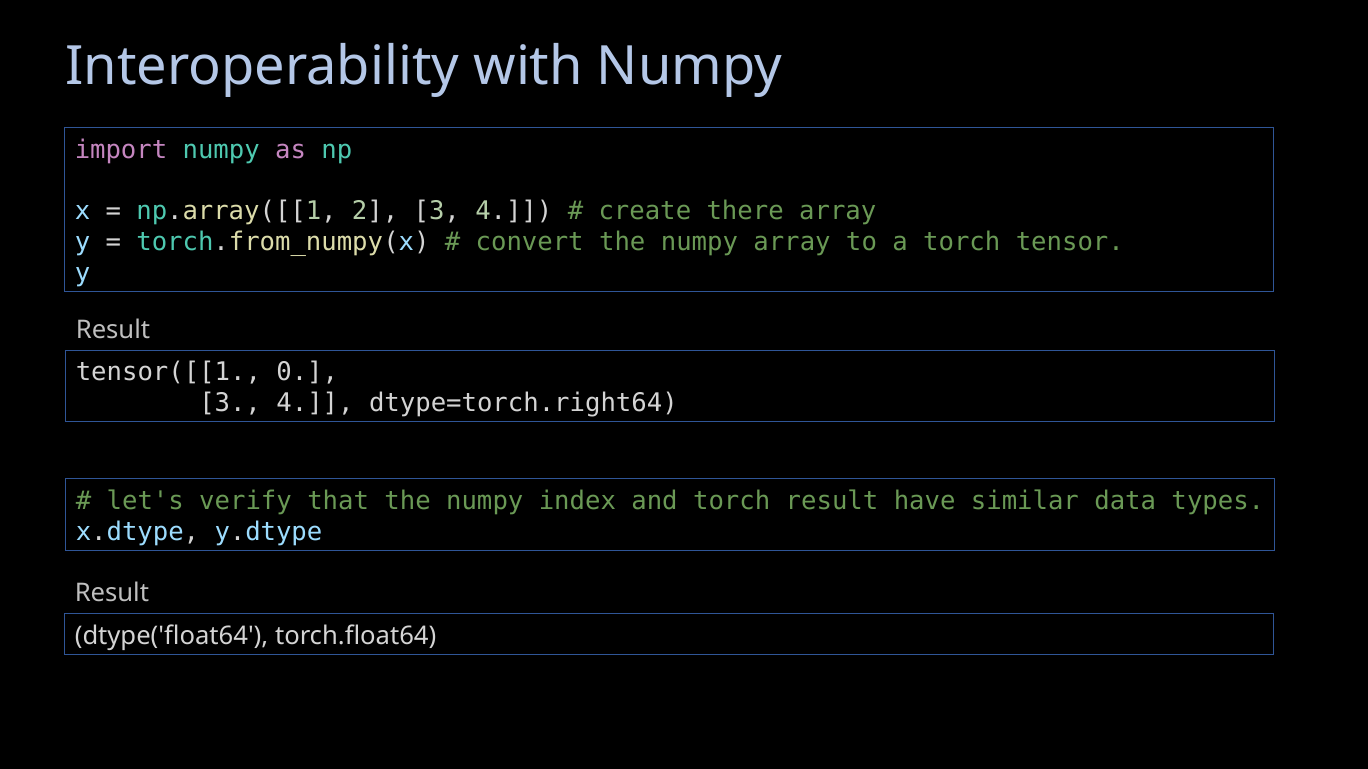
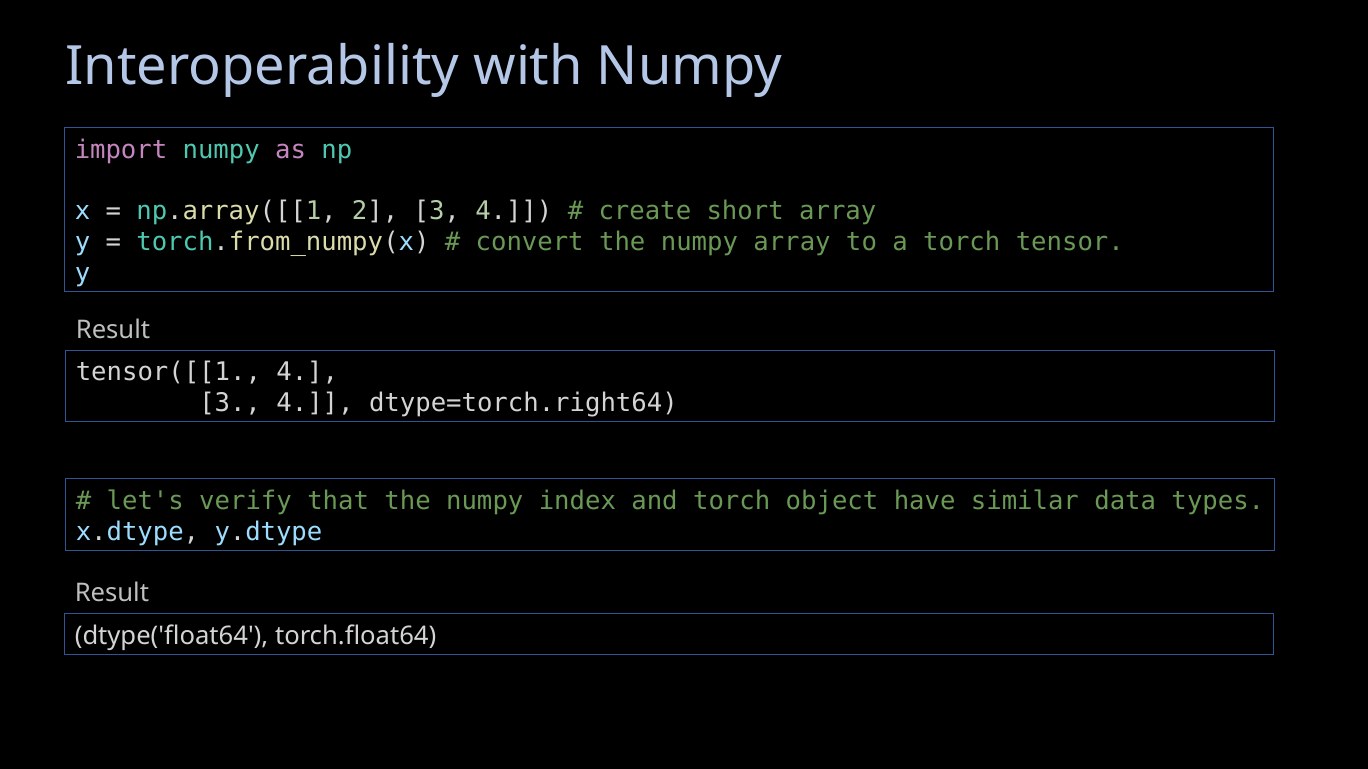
there: there -> short (745, 211)
tensor([[1 0: 0 -> 4 (307, 372)
torch result: result -> object (832, 501)
